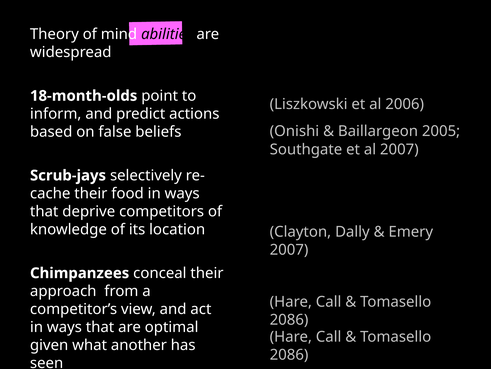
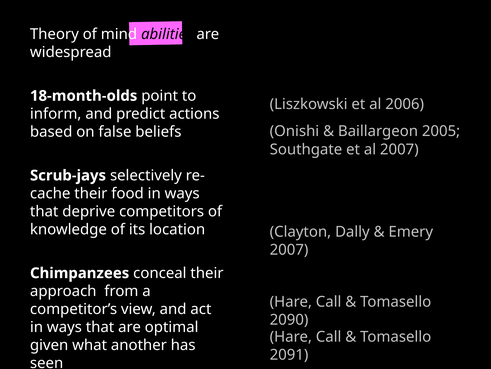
2086: 2086 -> 2090 (289, 319)
2086: 2086 -> 2091 (289, 354)
